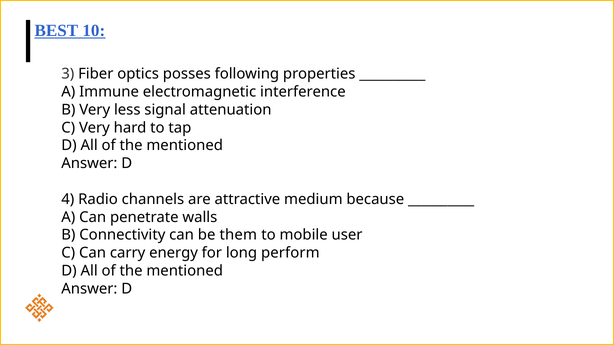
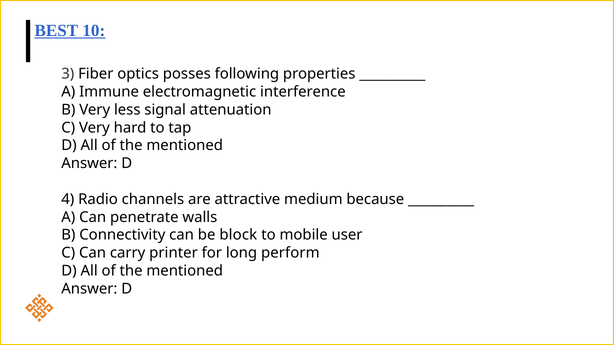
them: them -> block (238, 235)
energy: energy -> printer (174, 253)
